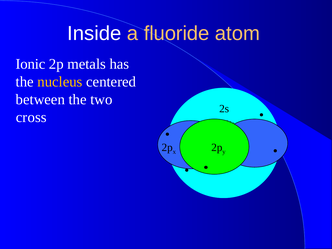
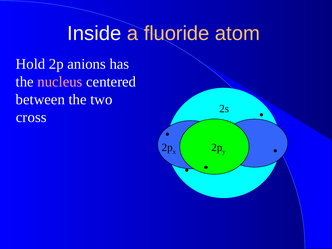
Ionic: Ionic -> Hold (30, 64)
metals: metals -> anions (87, 64)
nucleus colour: yellow -> pink (60, 82)
